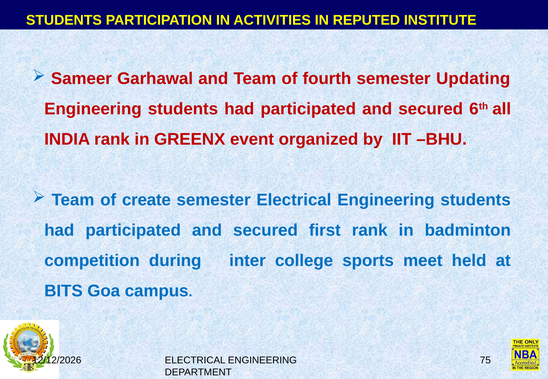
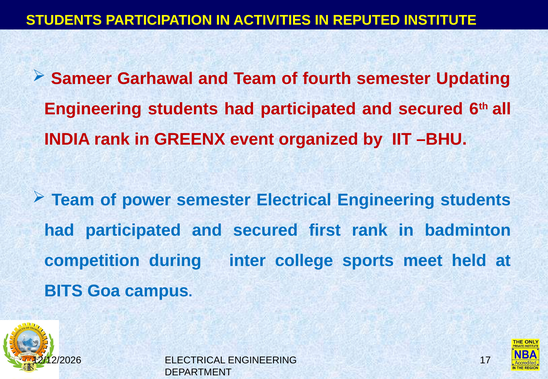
create: create -> power (146, 200)
75: 75 -> 17 (485, 361)
